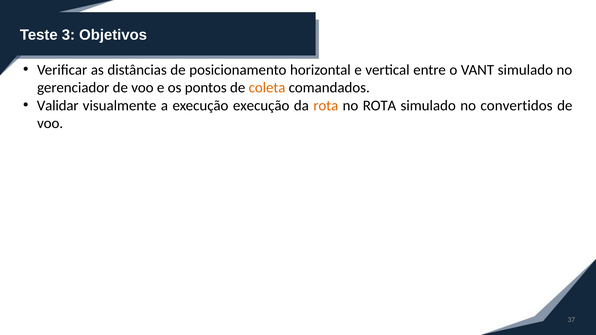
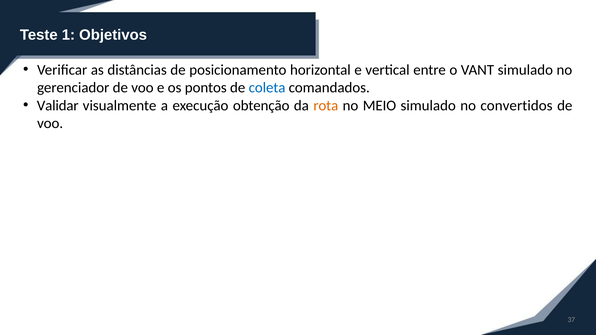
3: 3 -> 1 (68, 35)
coleta colour: orange -> blue (267, 88)
execução execução: execução -> obtenção (261, 106)
no ROTA: ROTA -> MEIO (379, 106)
